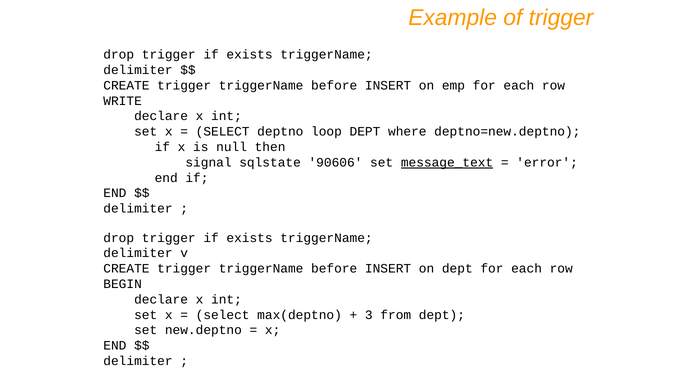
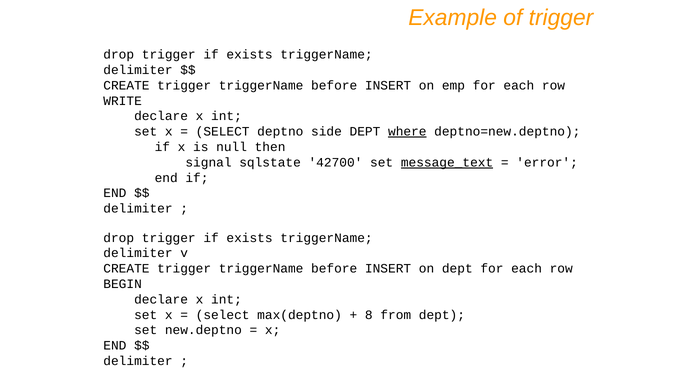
loop: loop -> side (326, 132)
where underline: none -> present (407, 132)
90606: 90606 -> 42700 (335, 162)
3: 3 -> 8 (369, 315)
